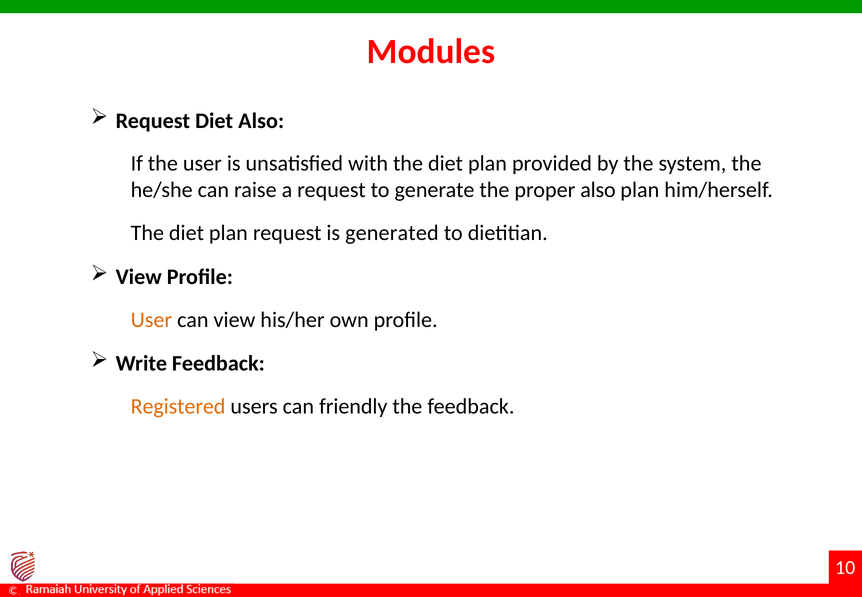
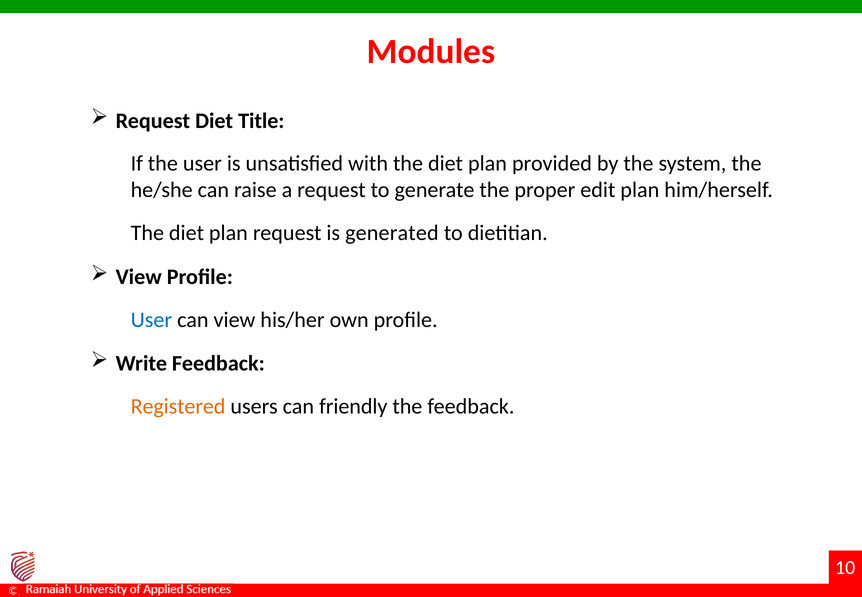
Diet Also: Also -> Title (261, 121)
proper also: also -> edit (598, 190)
User colour: orange -> blue (151, 320)
